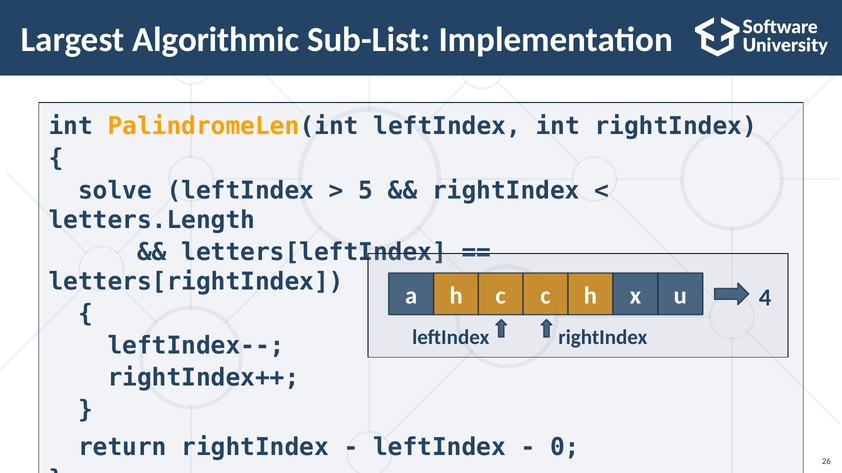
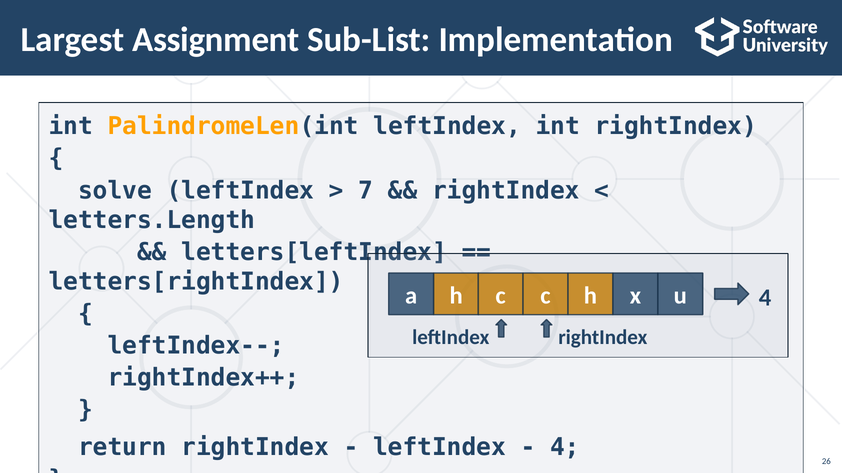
Algorithmic: Algorithmic -> Assignment (216, 40)
5: 5 -> 7 (366, 191)
0: 0 -> 4 (565, 448)
